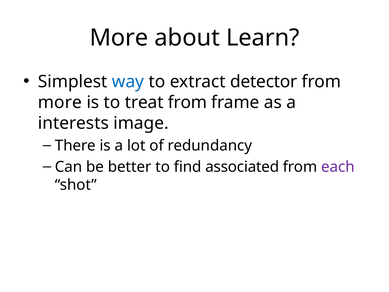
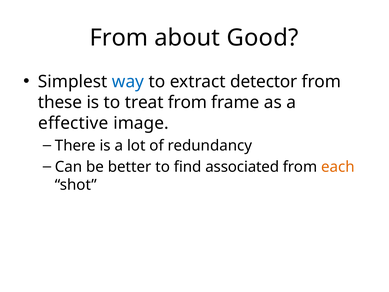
More: More -> From (119, 38)
Learn: Learn -> Good (263, 38)
more: more -> these (60, 102)
interests: interests -> effective (73, 123)
each colour: purple -> orange (338, 167)
